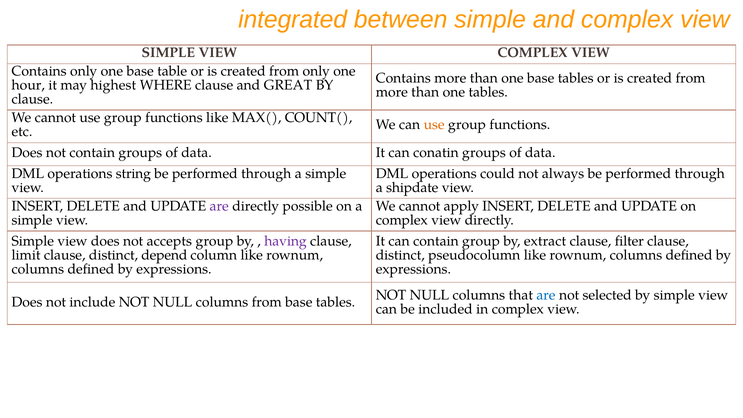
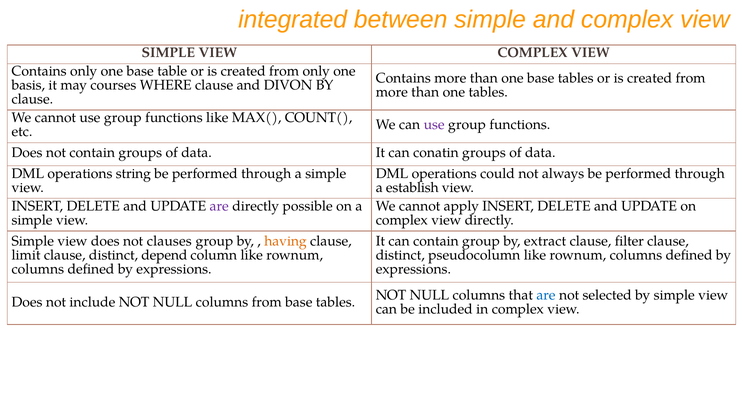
hour: hour -> basis (28, 85)
highest: highest -> courses (113, 85)
GREAT: GREAT -> DIVON (288, 85)
use colour: orange -> purple (434, 125)
shipdate: shipdate -> establish (412, 188)
accepts: accepts -> clauses (169, 241)
having colour: purple -> orange (285, 241)
